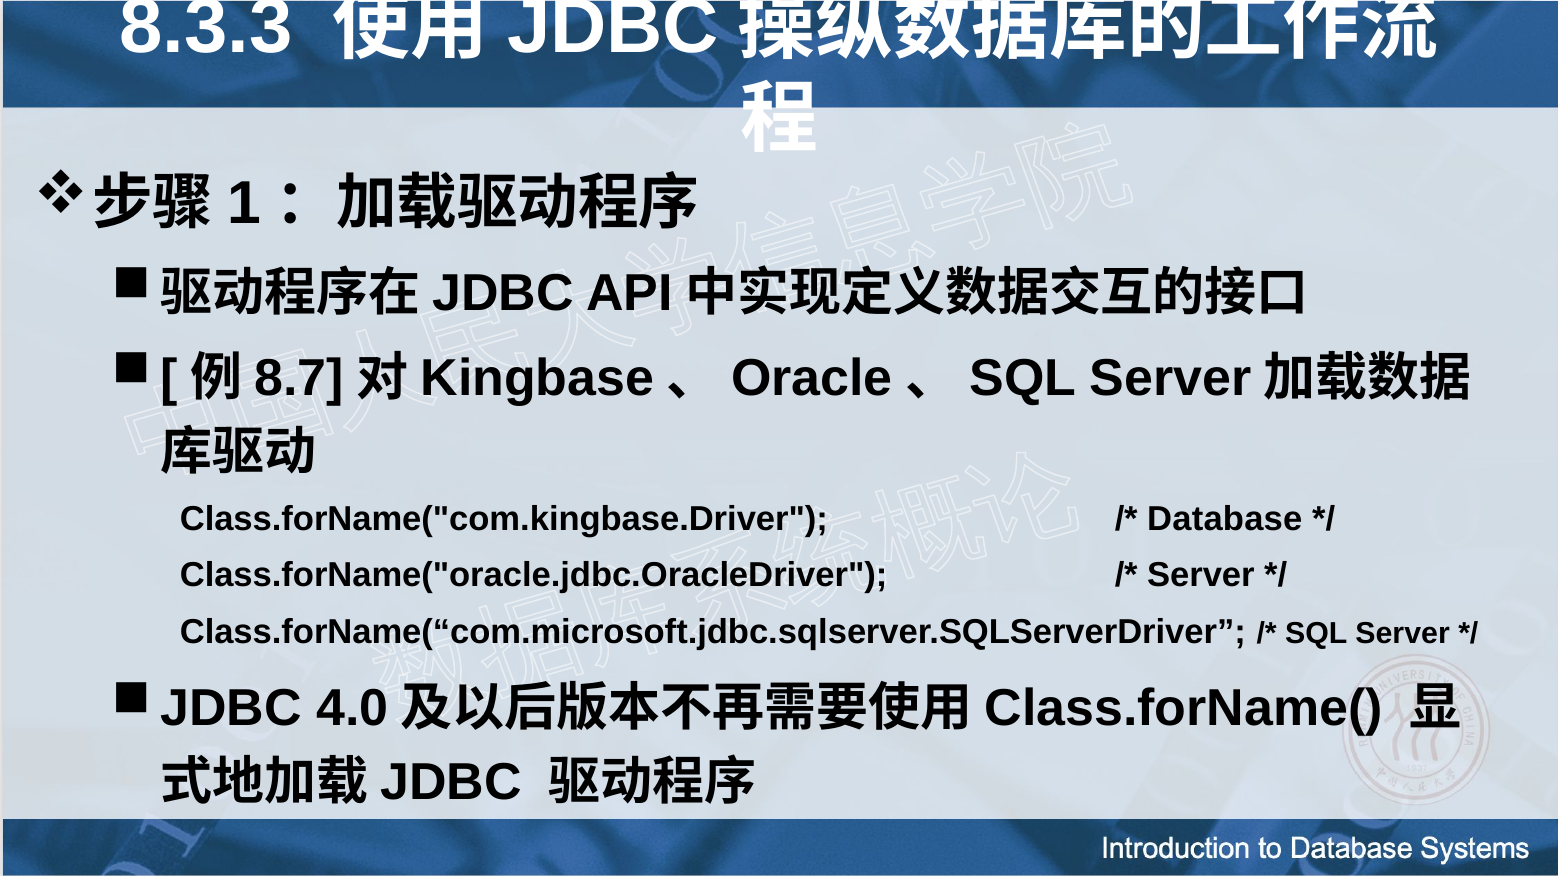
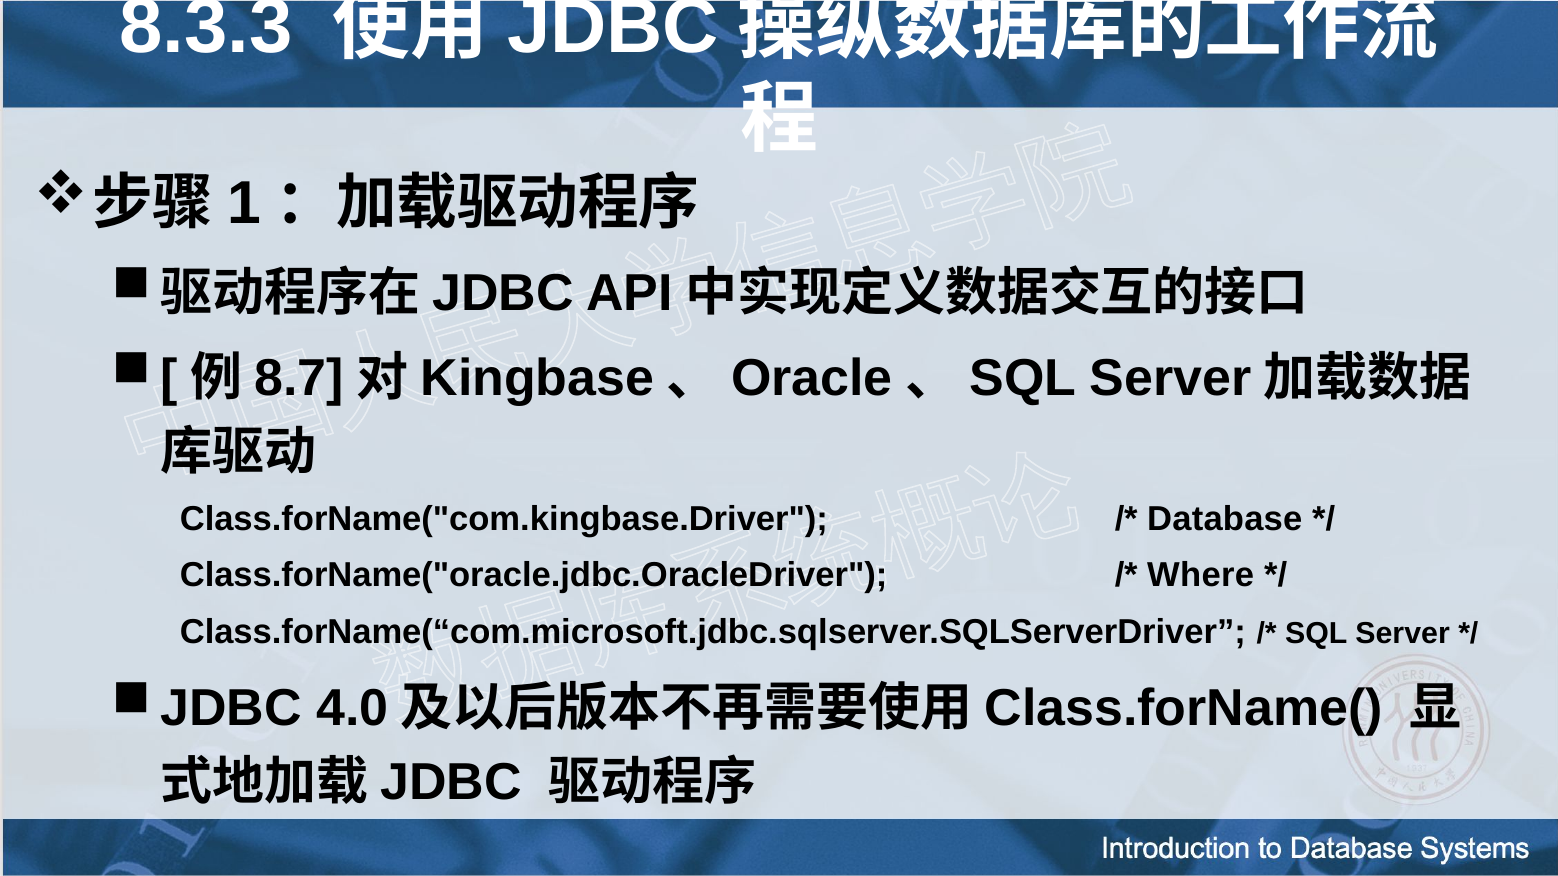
Server: Server -> Where (1201, 576)
